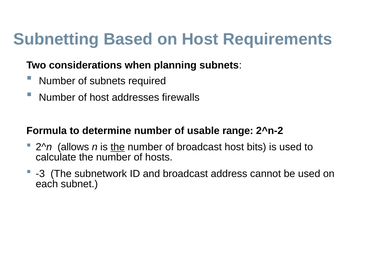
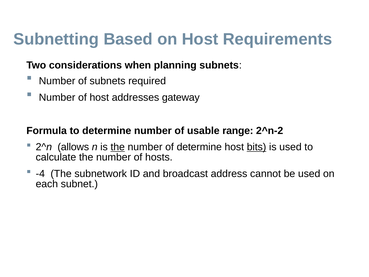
firewalls: firewalls -> gateway (181, 97)
of broadcast: broadcast -> determine (199, 147)
bits underline: none -> present (257, 147)
-3: -3 -> -4 (40, 174)
